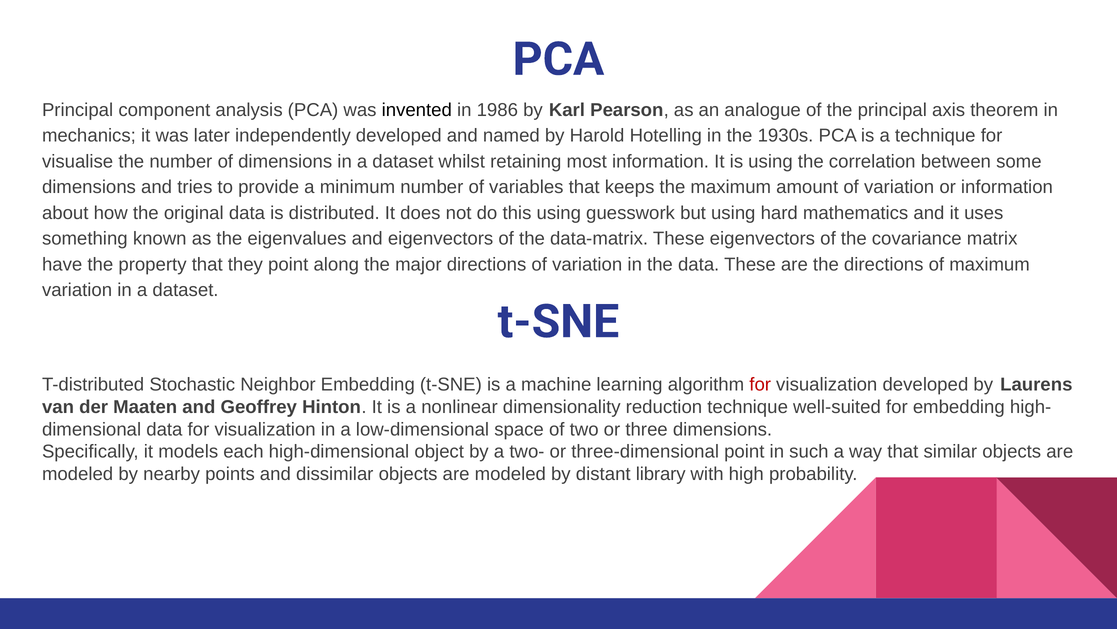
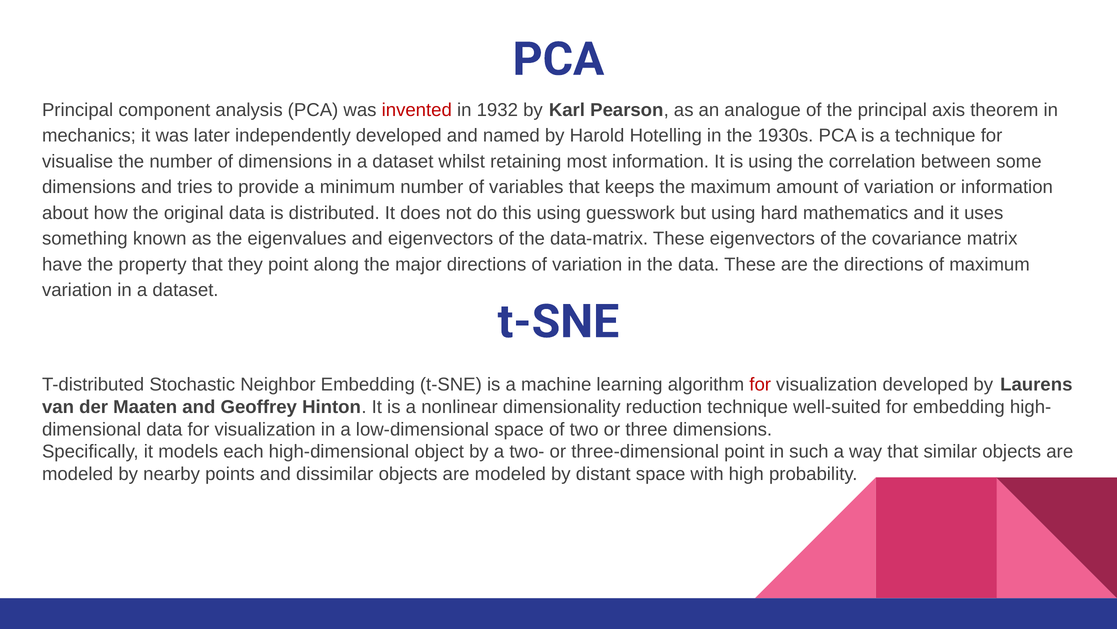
invented colour: black -> red (417, 110)
1986: 1986 -> 1932 (497, 110)
distant library: library -> space (661, 474)
